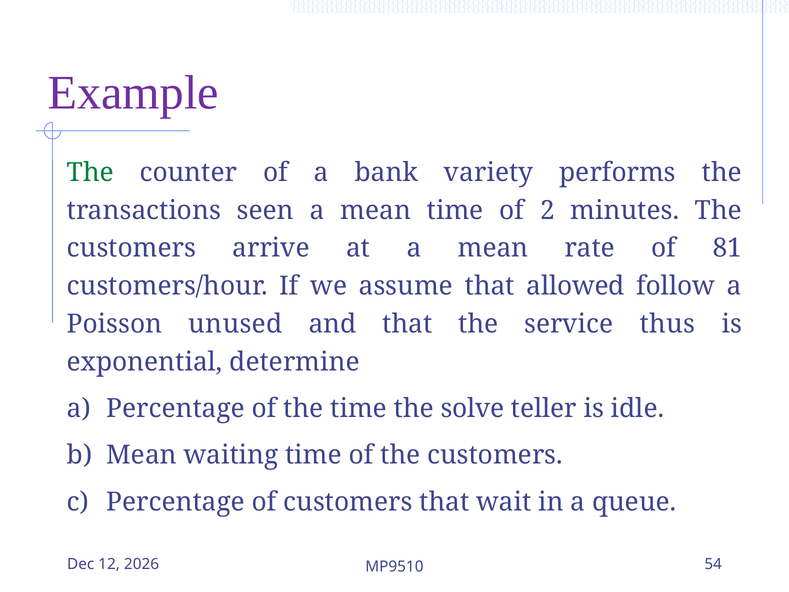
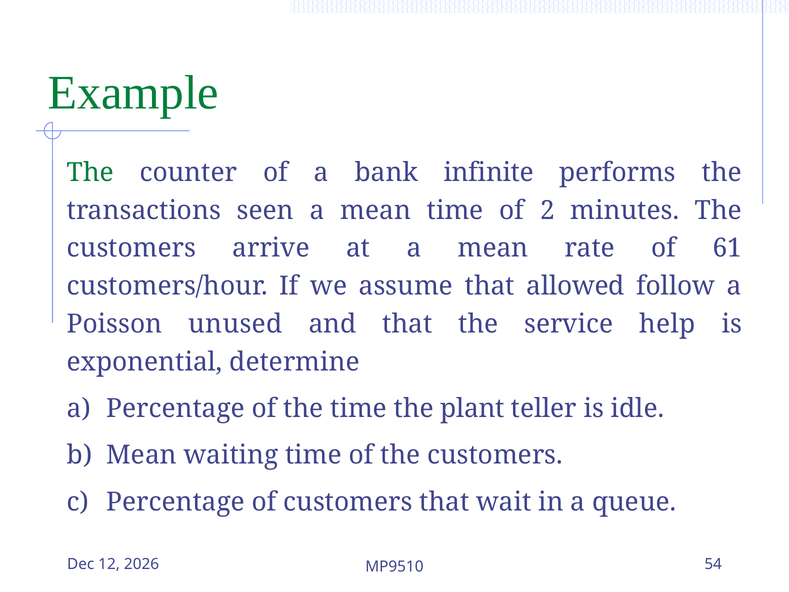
Example colour: purple -> green (133, 93)
variety: variety -> infinite (489, 172)
81: 81 -> 61 (727, 248)
thus: thus -> help (667, 324)
solve: solve -> plant (472, 408)
